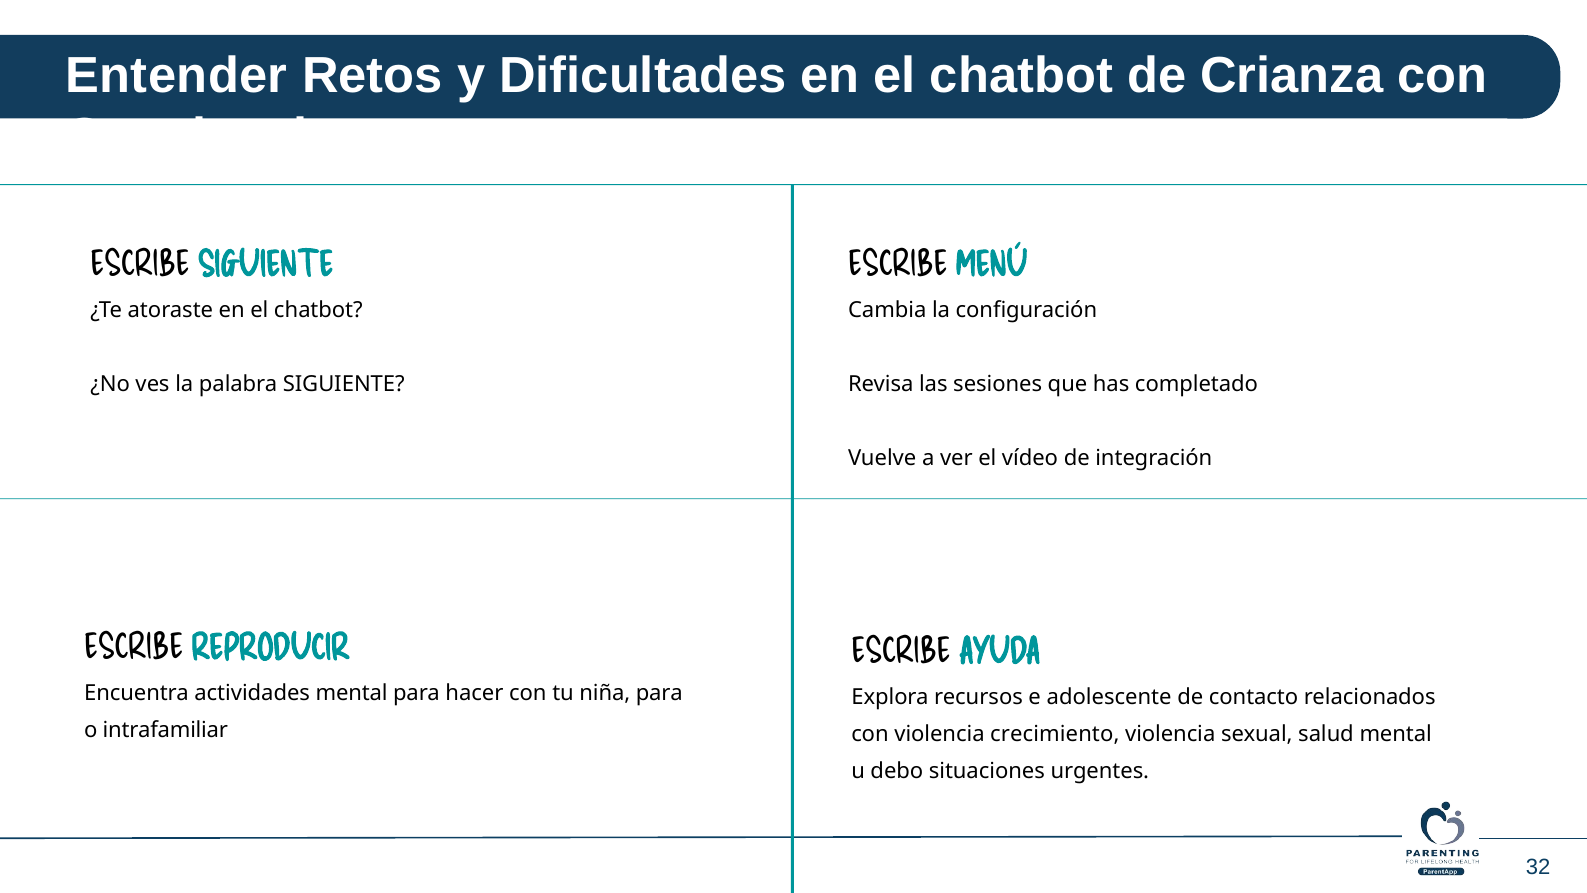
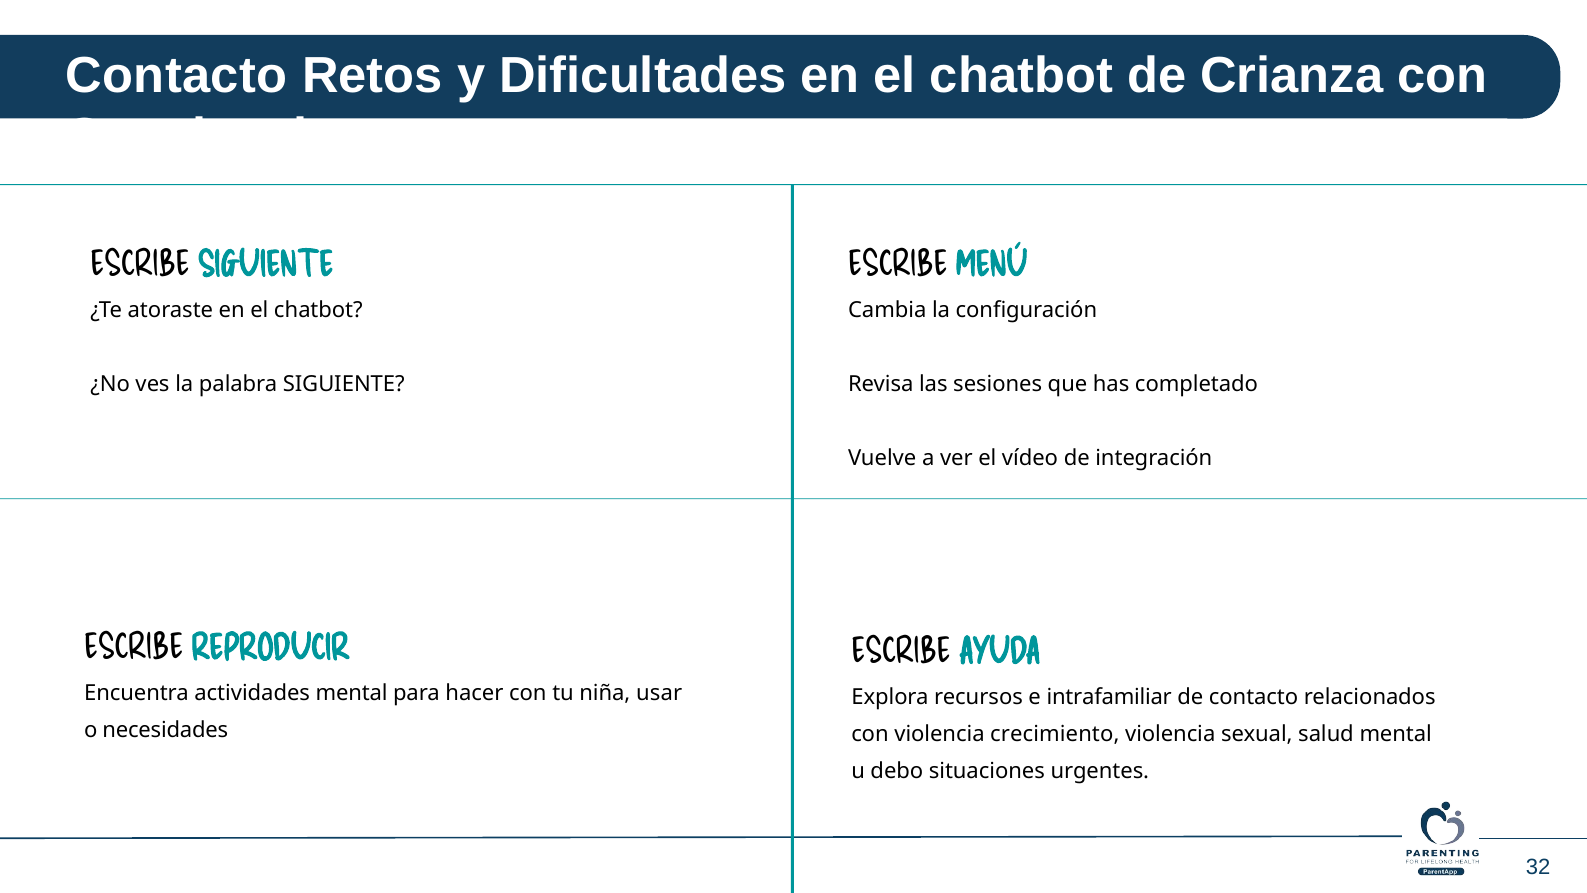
Entender: Entender -> Contacto (177, 76)
niña para: para -> usar (659, 693)
adolescente: adolescente -> intrafamiliar (1109, 697)
intrafamiliar: intrafamiliar -> necesidades (165, 730)
